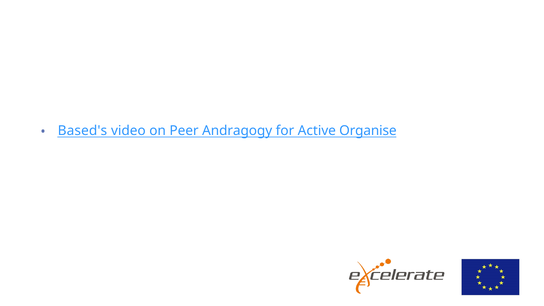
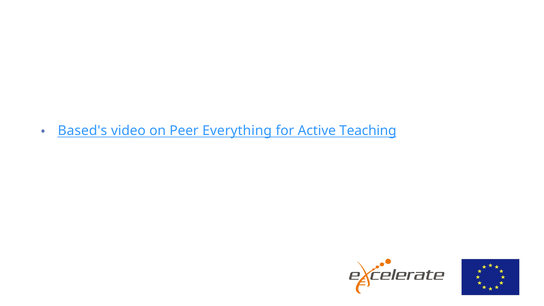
Andragogy: Andragogy -> Everything (237, 131)
Organise: Organise -> Teaching (368, 131)
